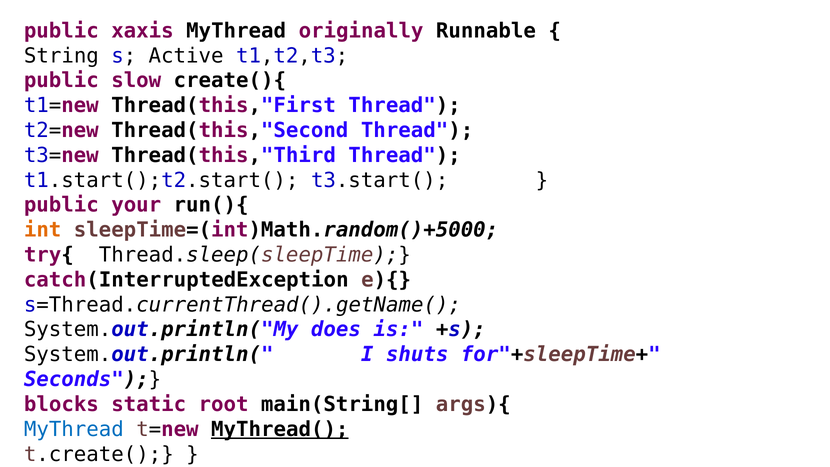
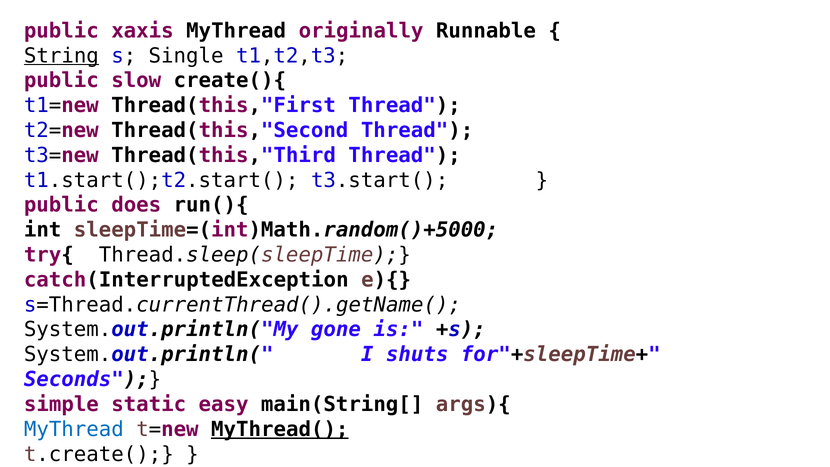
String underline: none -> present (61, 56)
Active: Active -> Single (186, 56)
your: your -> does (136, 205)
int colour: orange -> black (43, 230)
does: does -> gone (336, 330)
blocks: blocks -> simple (61, 404)
root: root -> easy (224, 404)
